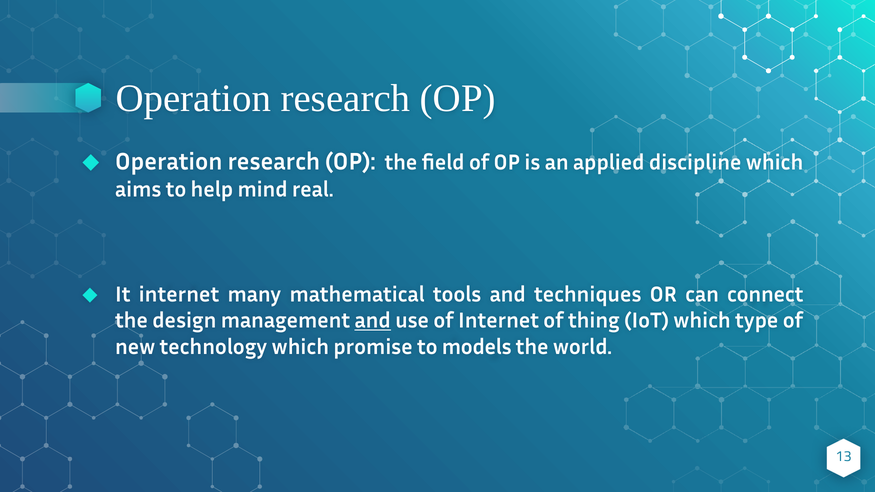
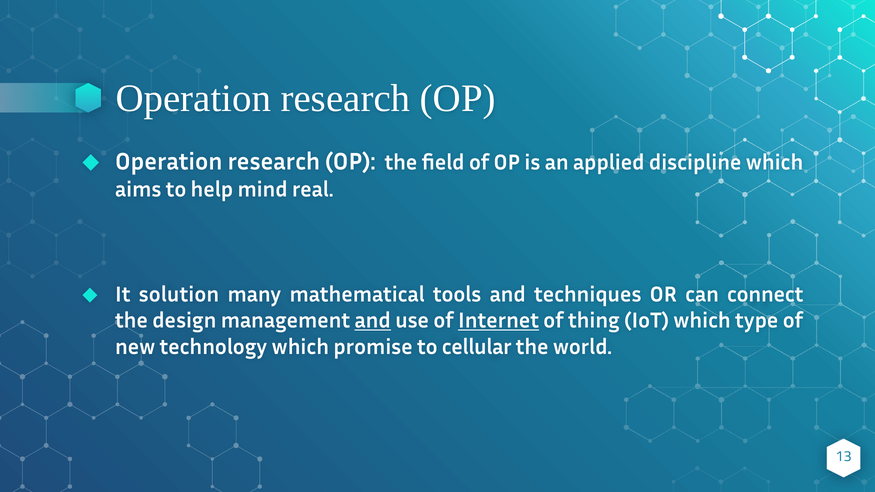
It internet: internet -> solution (179, 295)
Internet underline: none -> present (499, 321)
models: models -> cellular (477, 347)
